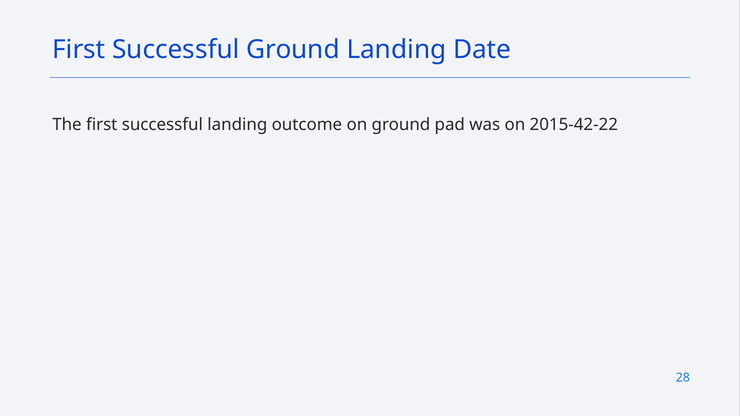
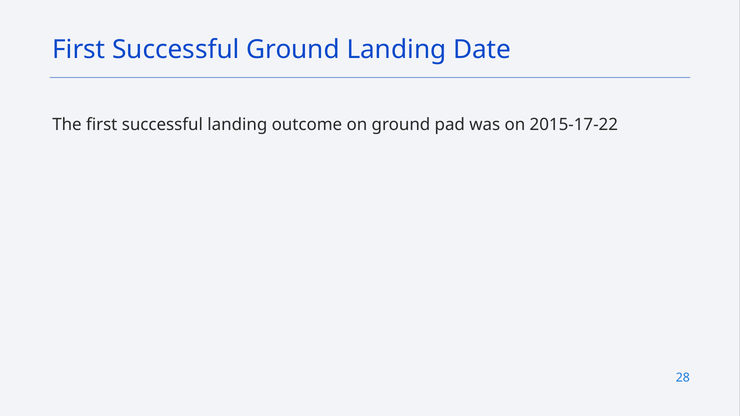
2015-42-22: 2015-42-22 -> 2015-17-22 (574, 125)
